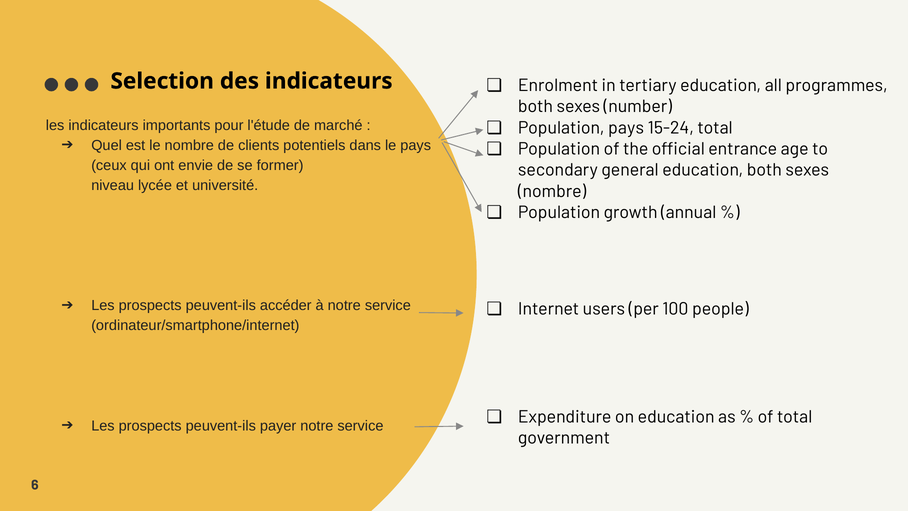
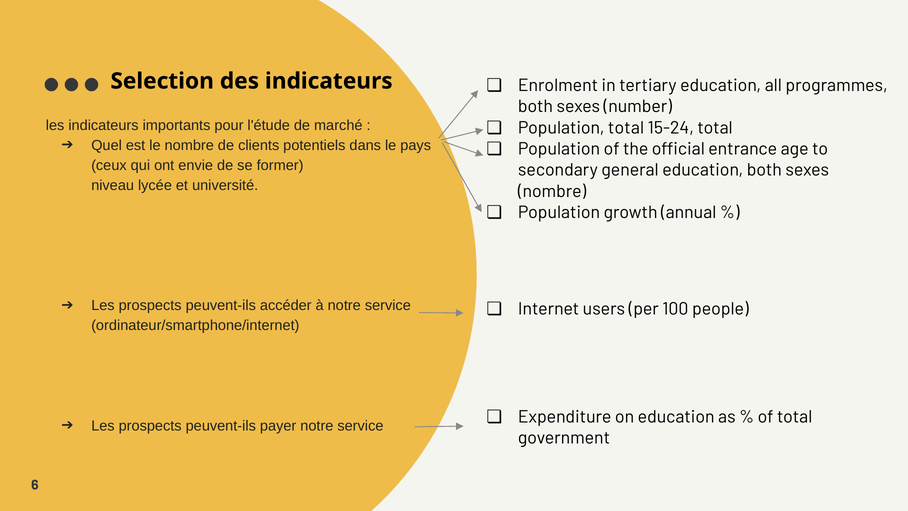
Population pays: pays -> total (626, 128)
